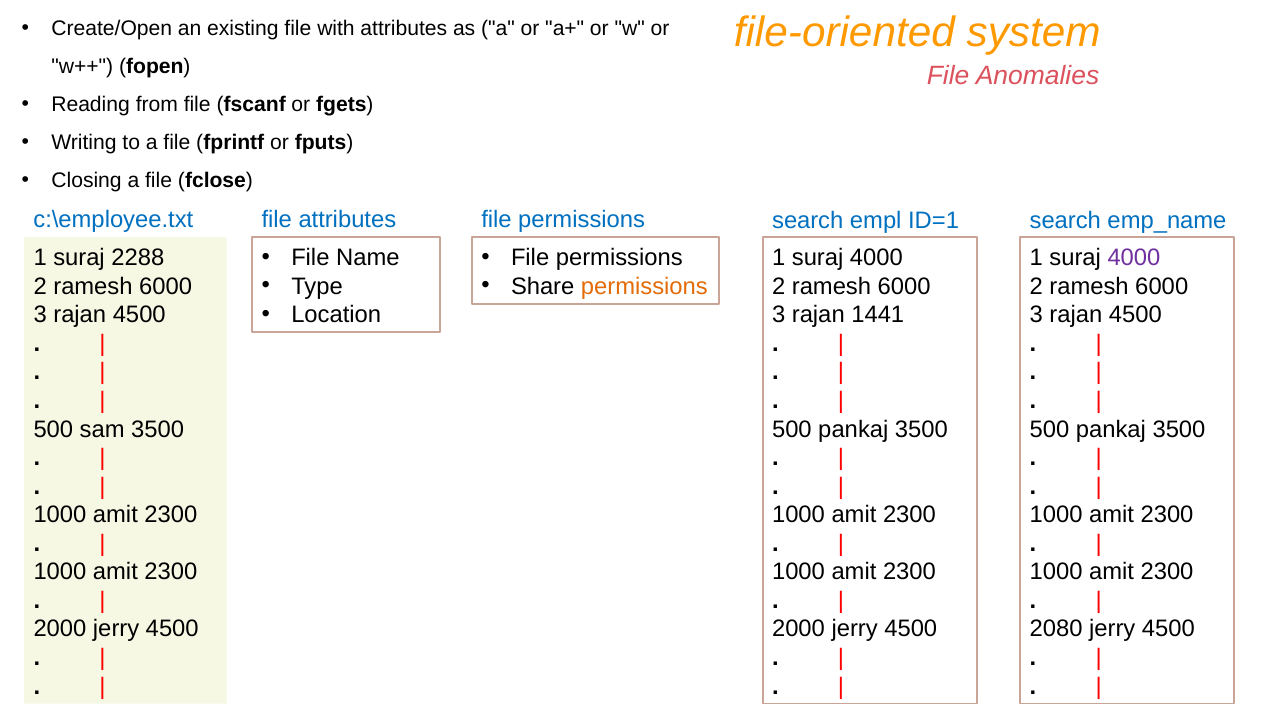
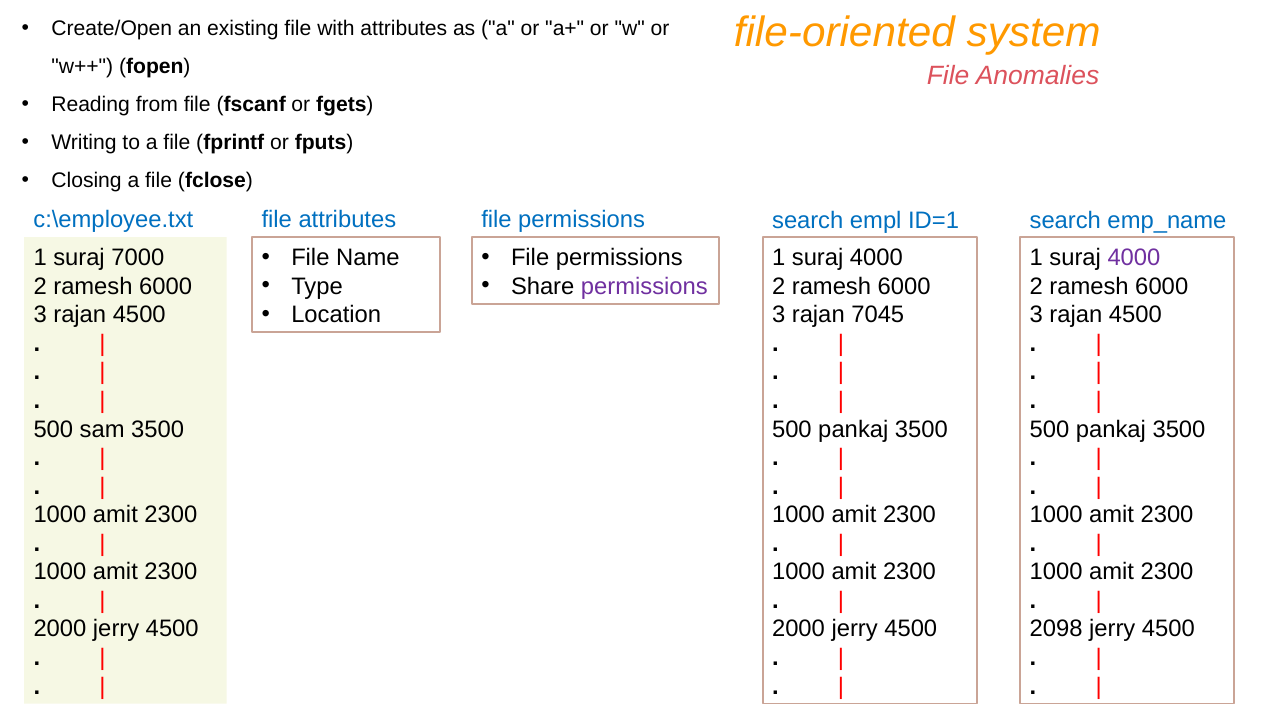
2288: 2288 -> 7000 (138, 258)
permissions colour: orange -> purple (644, 286)
1441: 1441 -> 7045 (878, 315)
2080: 2080 -> 2098 (1056, 629)
